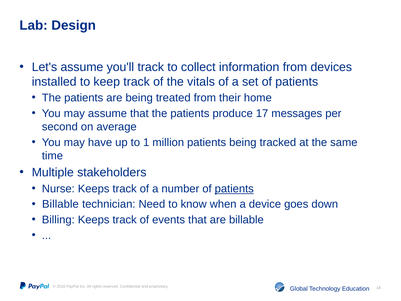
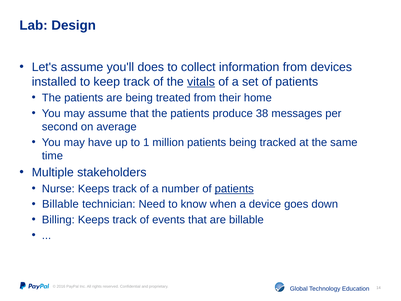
you'll track: track -> does (151, 67)
vitals underline: none -> present (201, 82)
17: 17 -> 38 (262, 113)
